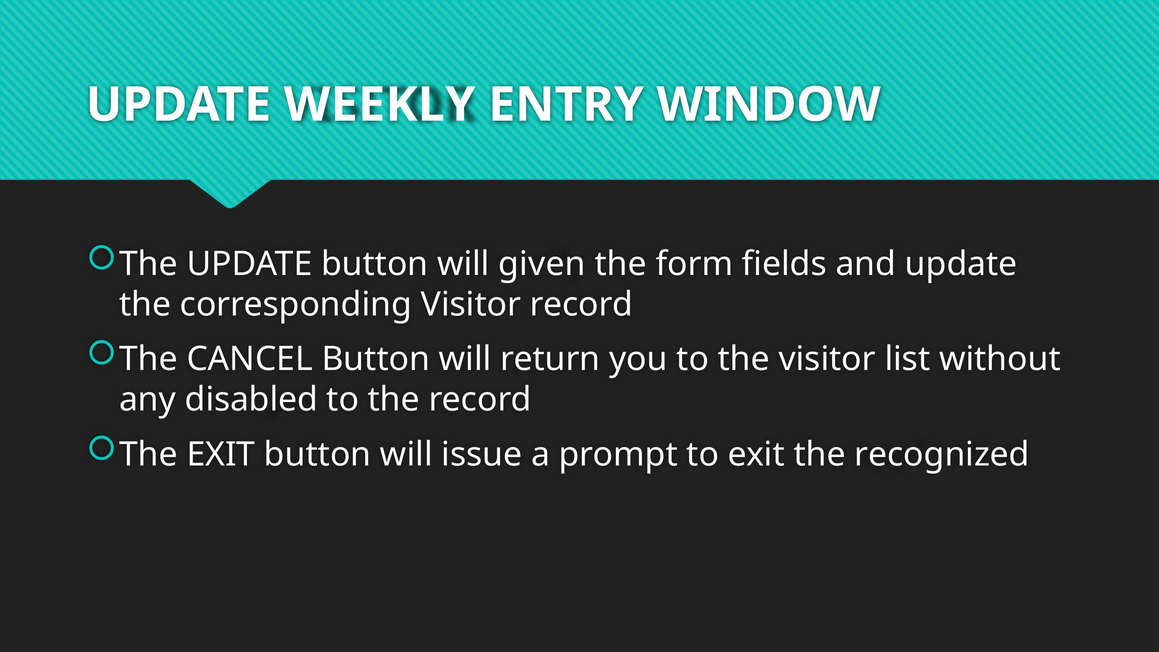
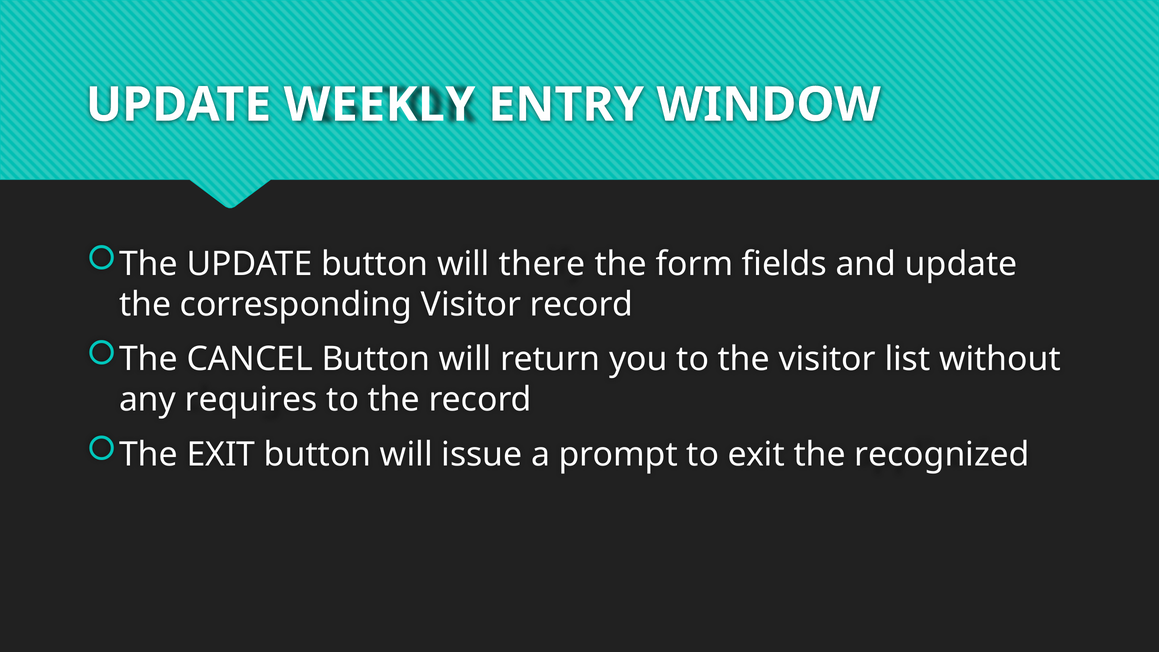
given: given -> there (542, 264)
disabled: disabled -> requires (251, 400)
